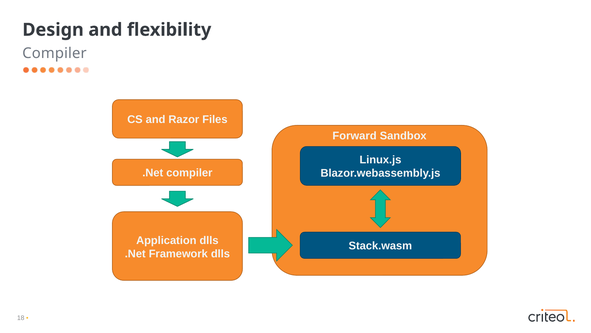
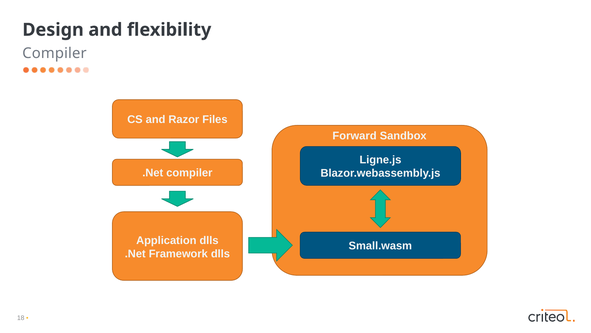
Linux.js: Linux.js -> Ligne.js (380, 160)
Stack.wasm: Stack.wasm -> Small.wasm (380, 246)
